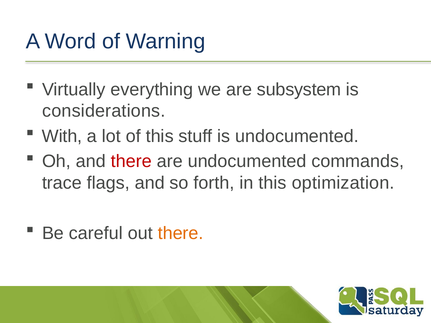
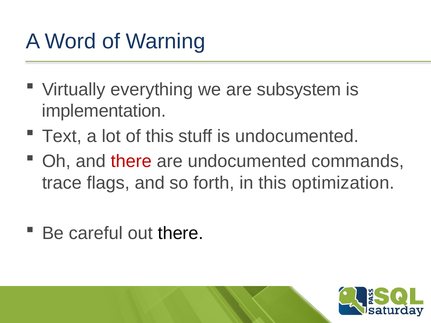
considerations: considerations -> implementation (104, 111)
With: With -> Text (62, 136)
there colour: orange -> black (181, 233)
